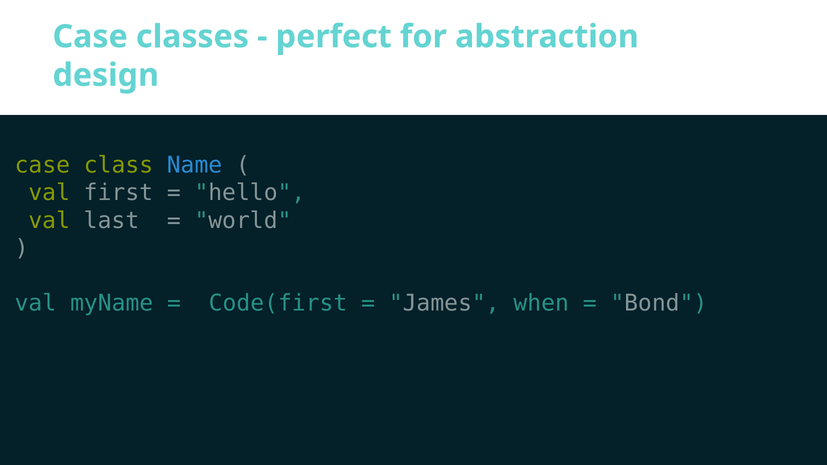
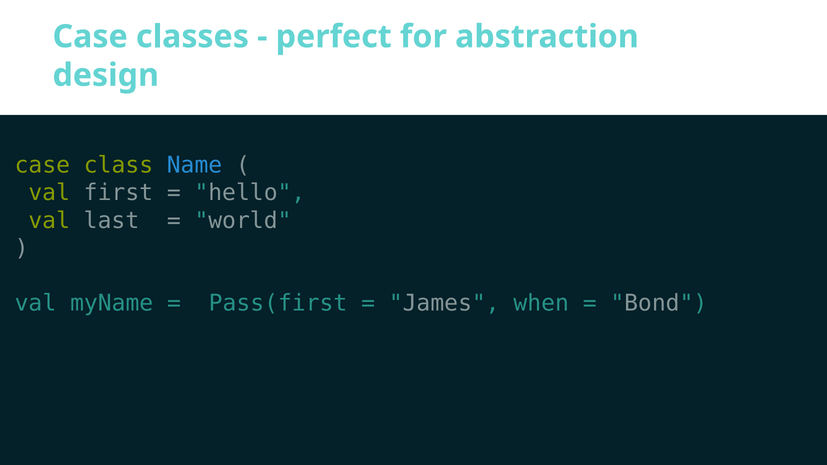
Code(first: Code(first -> Pass(first (278, 303)
